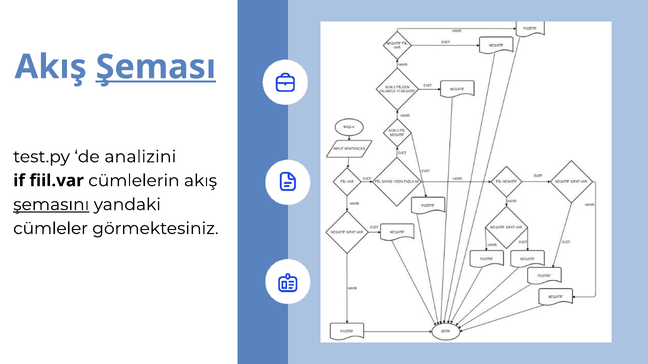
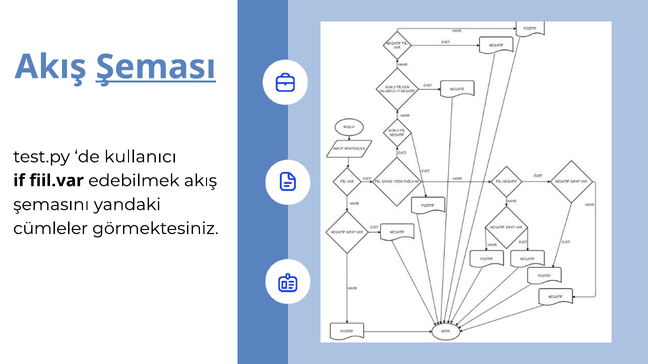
analizini: analizini -> kullanıcı (140, 157)
cümlelerin: cümlelerin -> edebilmek (134, 181)
şemasını underline: present -> none (51, 205)
